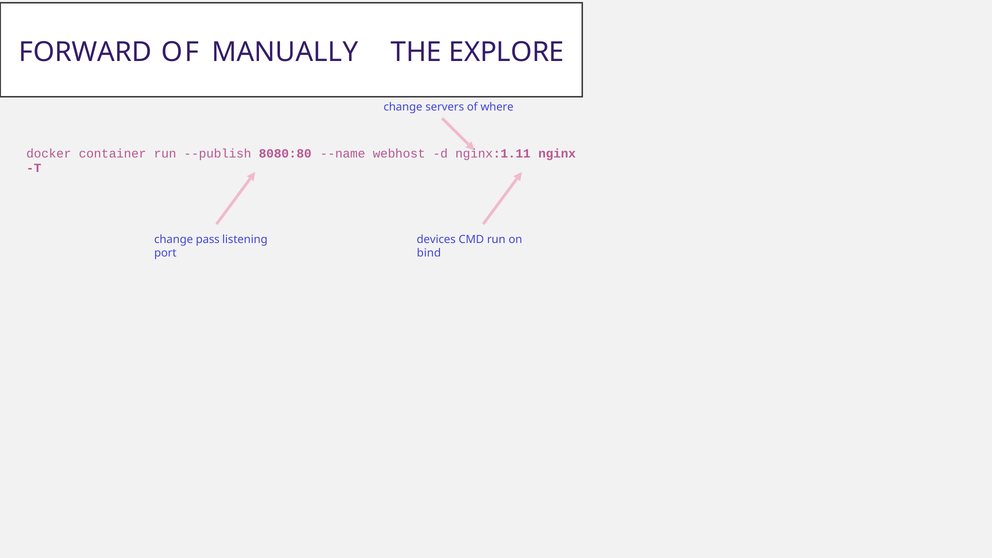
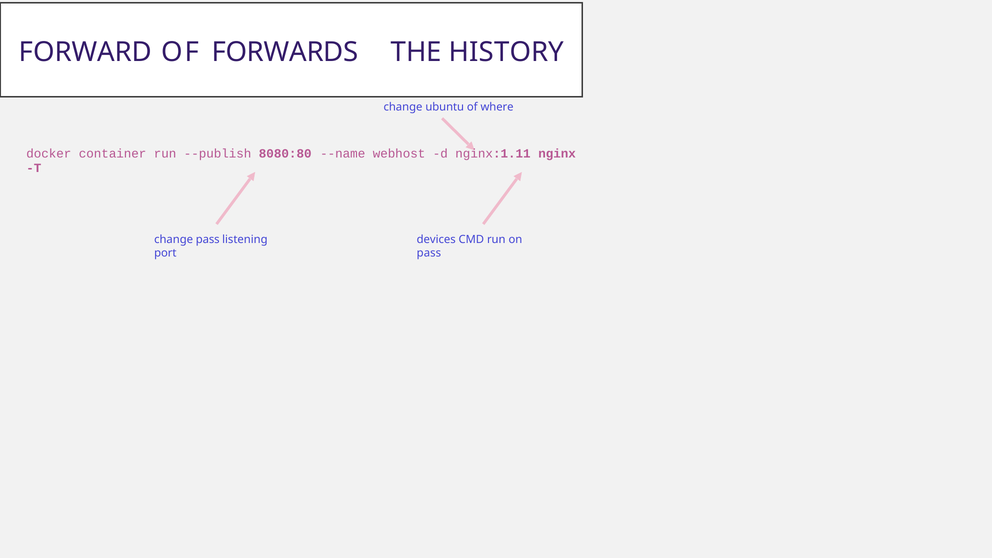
MANUALLY: MANUALLY -> FORWARDS (285, 52)
EXPLORE: EXPLORE -> HISTORY (506, 52)
servers: servers -> ubuntu (445, 107)
bind: bind -> pass (429, 253)
